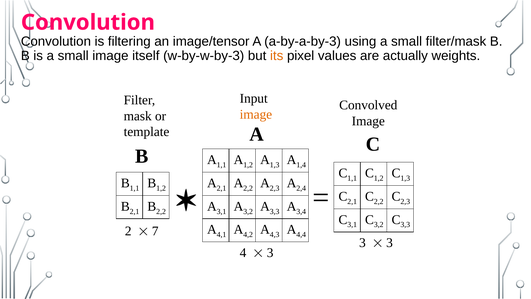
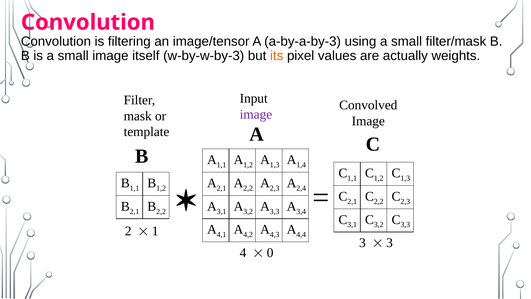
image colour: orange -> purple (256, 114)
7: 7 -> 1 (155, 231)
3: 3 -> 0 (270, 253)
